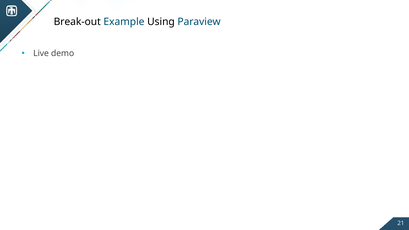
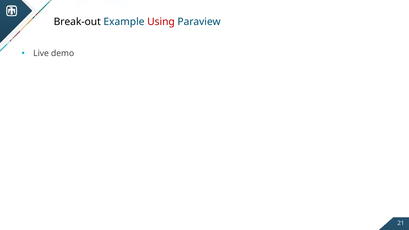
Using colour: black -> red (161, 22)
